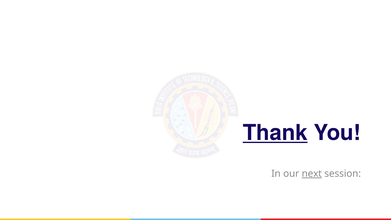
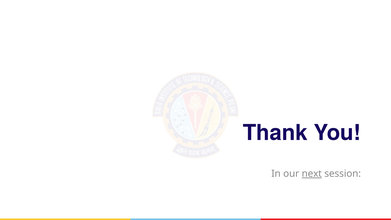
Thank underline: present -> none (275, 133)
